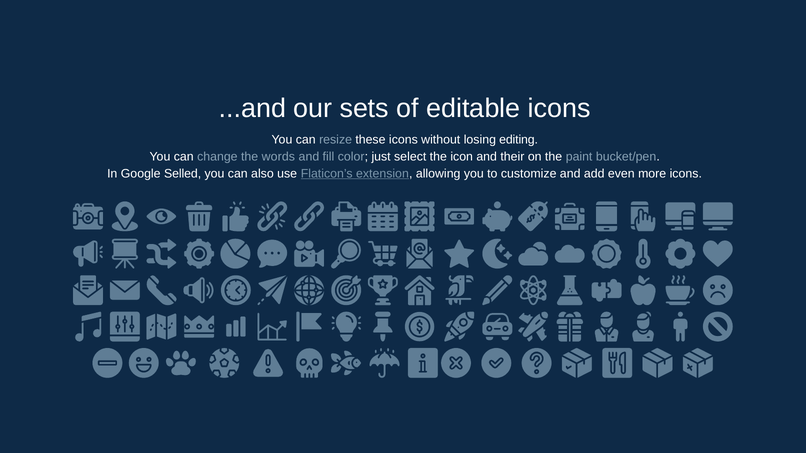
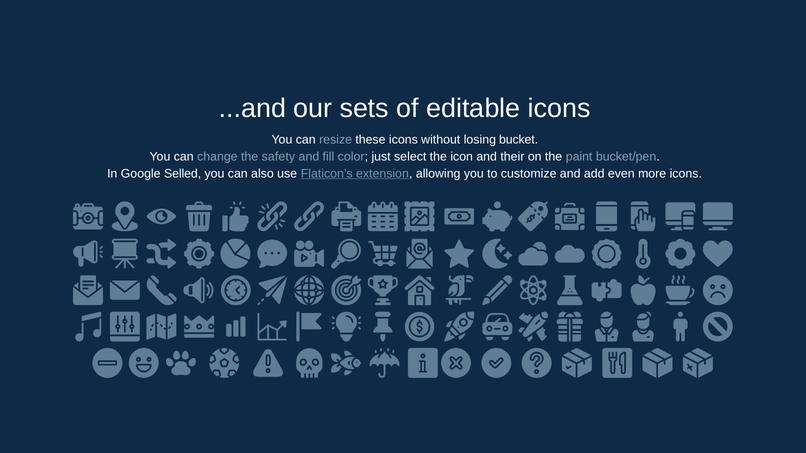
editing: editing -> bucket (519, 140)
words: words -> safety (278, 157)
